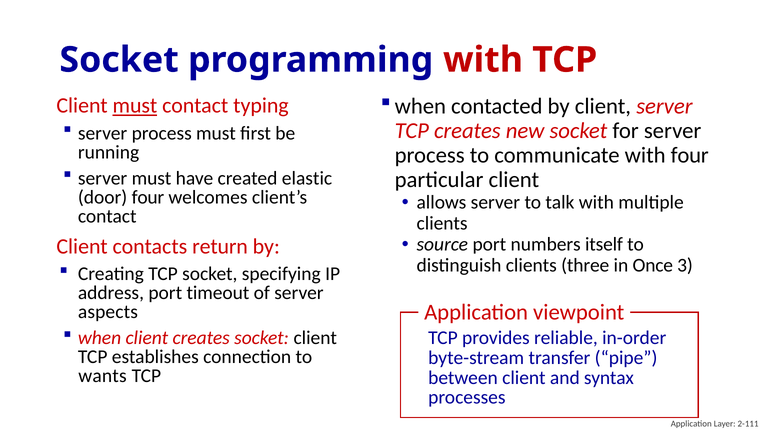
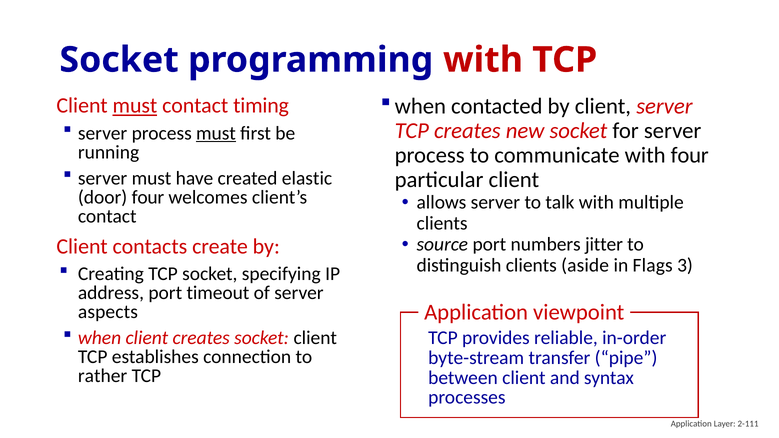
typing: typing -> timing (261, 106)
must underline: none -> present (216, 133)
itself: itself -> jitter (604, 245)
return: return -> create (220, 247)
three: three -> aside (585, 266)
Once: Once -> Flags (653, 266)
wants: wants -> rather (103, 376)
